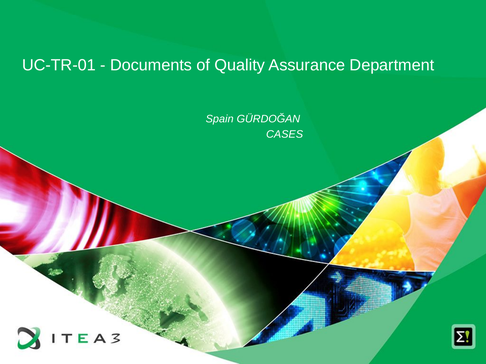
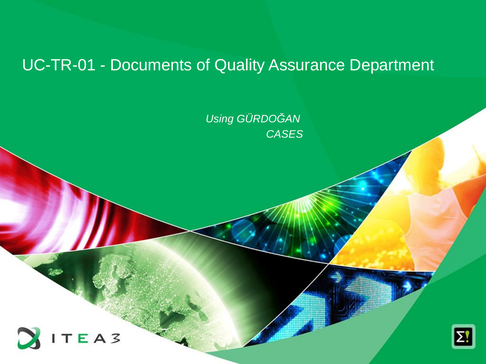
Spain: Spain -> Using (220, 119)
